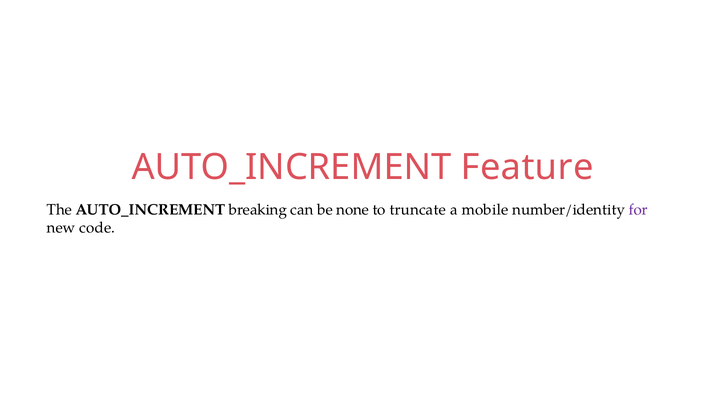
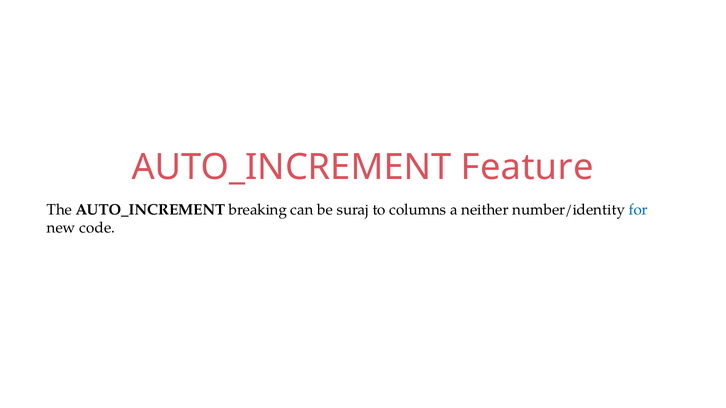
none: none -> suraj (353, 210)
truncate: truncate -> columns (418, 210)
mobile: mobile -> neither (485, 210)
for colour: purple -> blue (638, 210)
